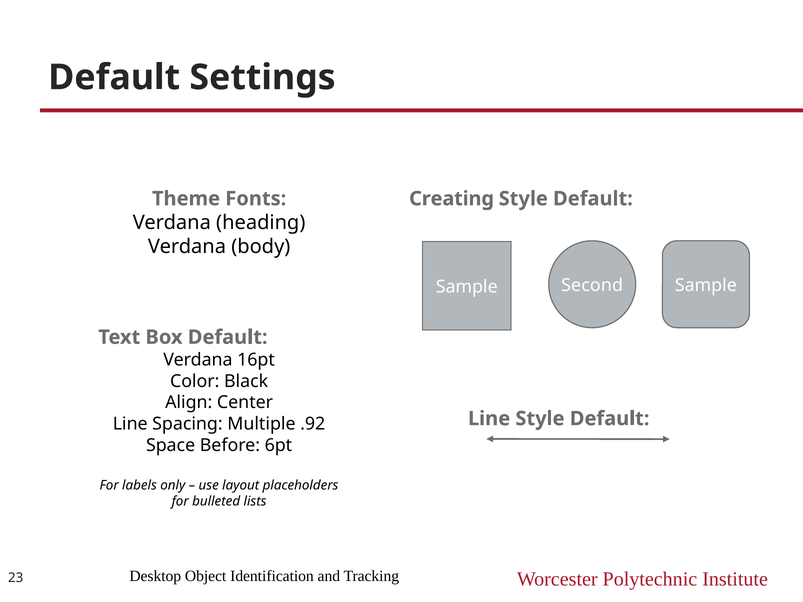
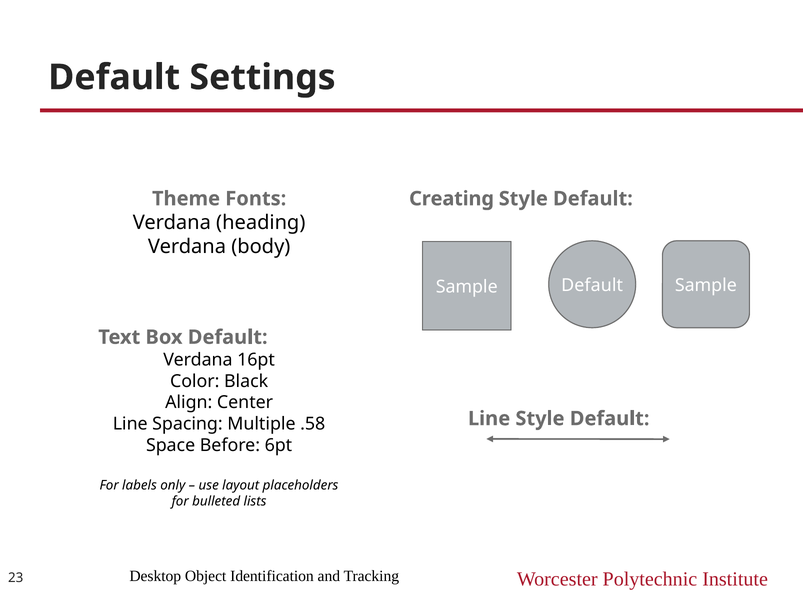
Second: Second -> Default (592, 286)
.92: .92 -> .58 (313, 424)
